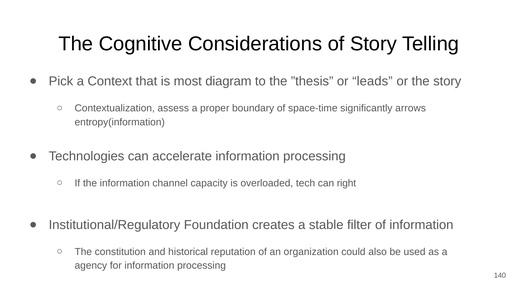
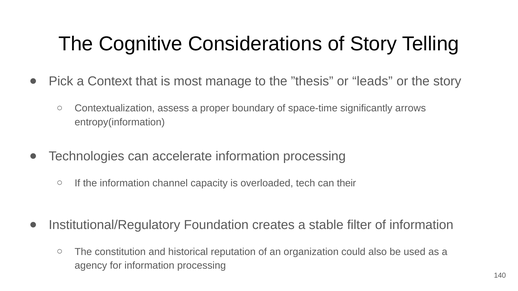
diagram: diagram -> manage (228, 81)
right: right -> their (346, 183)
